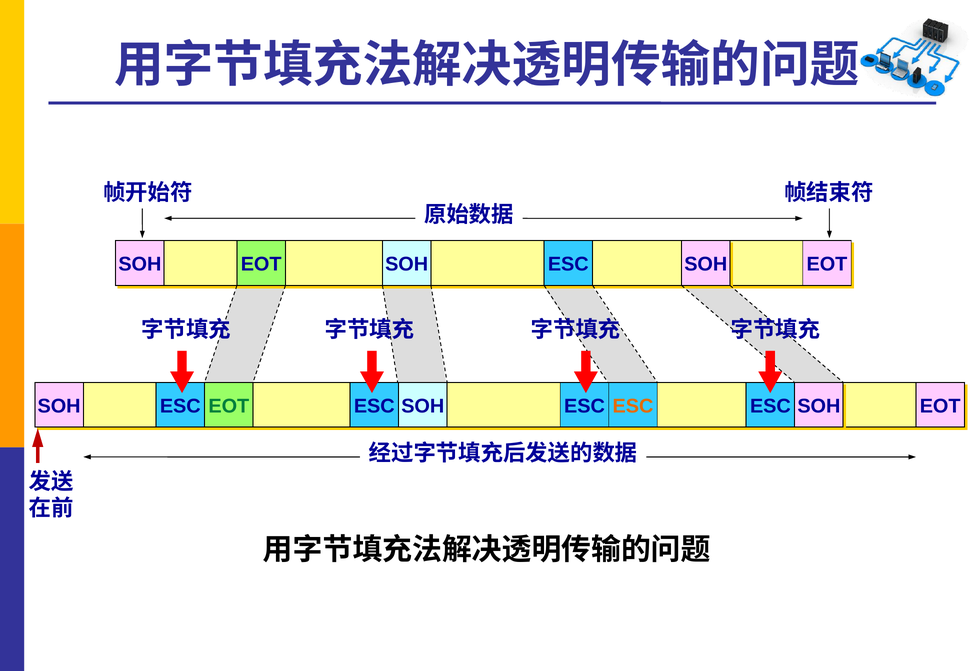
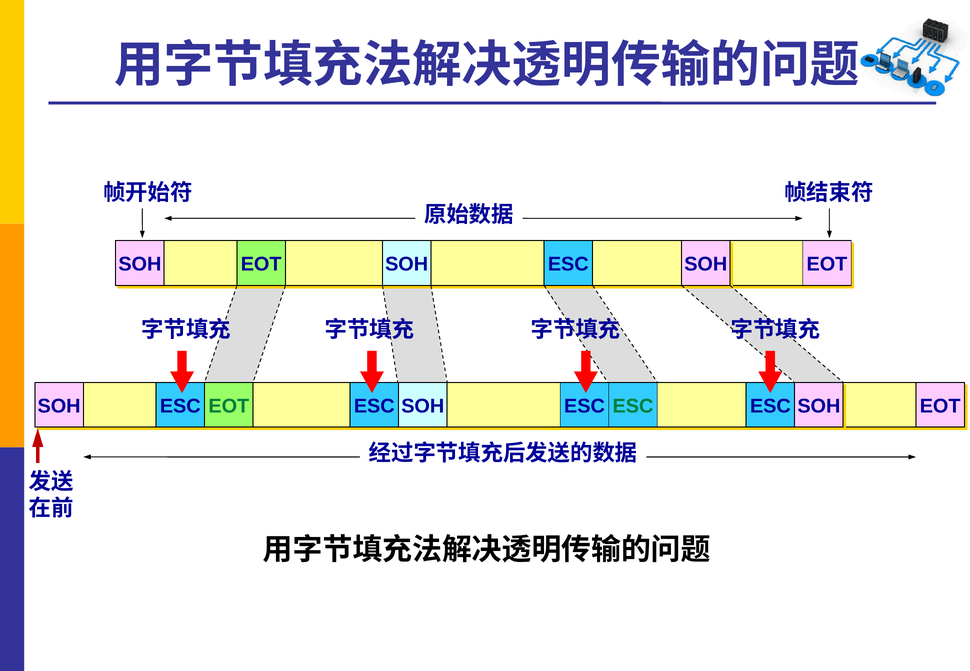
ESC colour: orange -> green (633, 406)
